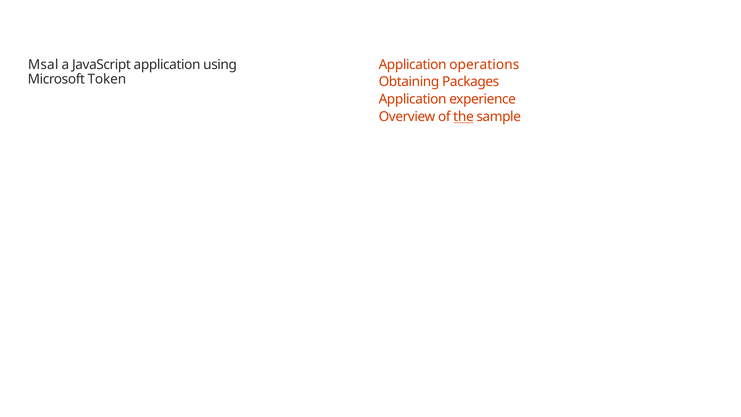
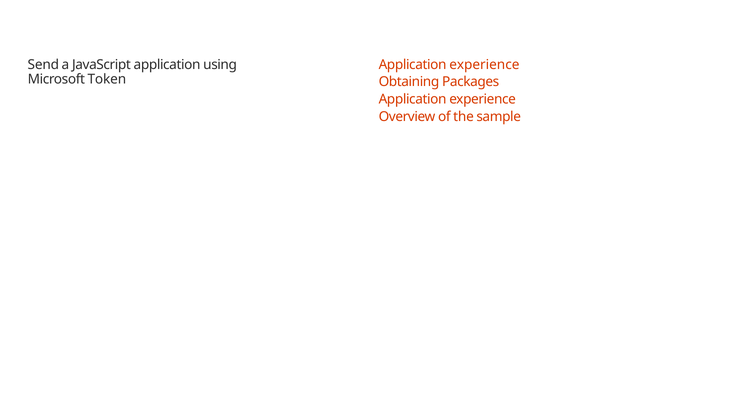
Msal: Msal -> Send (43, 65)
operations: operations -> experience (484, 65)
the underline: present -> none (464, 117)
